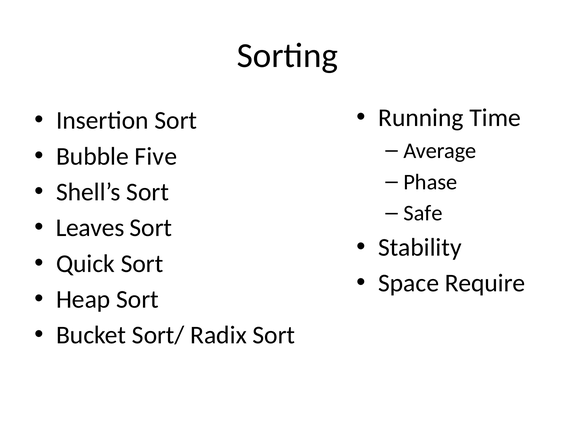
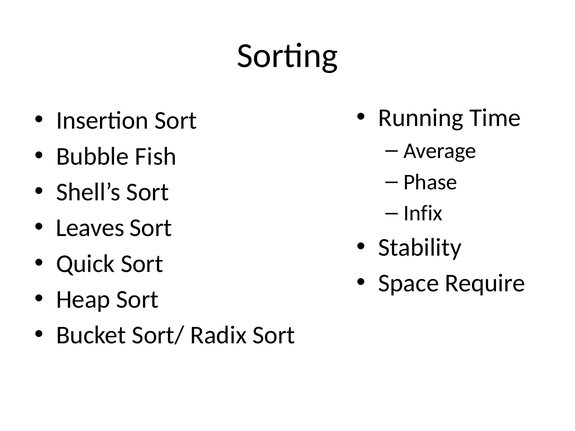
Five: Five -> Fish (156, 156)
Safe: Safe -> Infix (423, 213)
